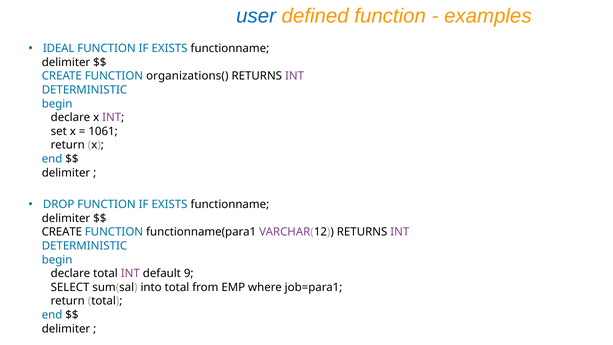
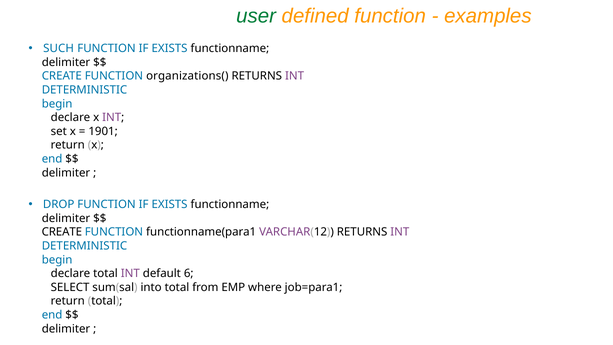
user colour: blue -> green (256, 16)
IDEAL: IDEAL -> SUCH (59, 49)
1061: 1061 -> 1901 (103, 131)
9: 9 -> 6 (189, 273)
